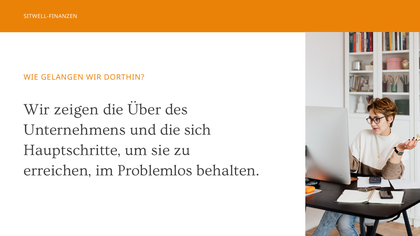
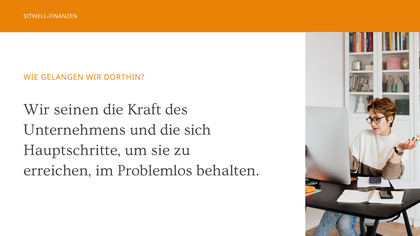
zeigen: zeigen -> seinen (76, 109)
Über: Über -> Kraft (144, 109)
